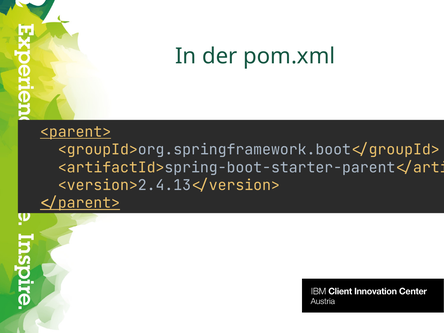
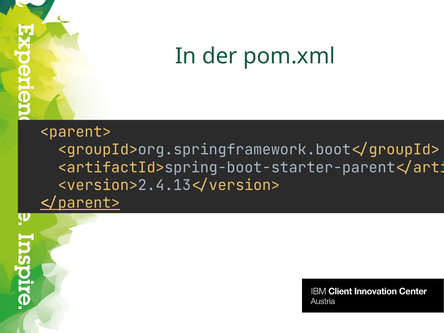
<parent> underline: present -> none (76, 132)
